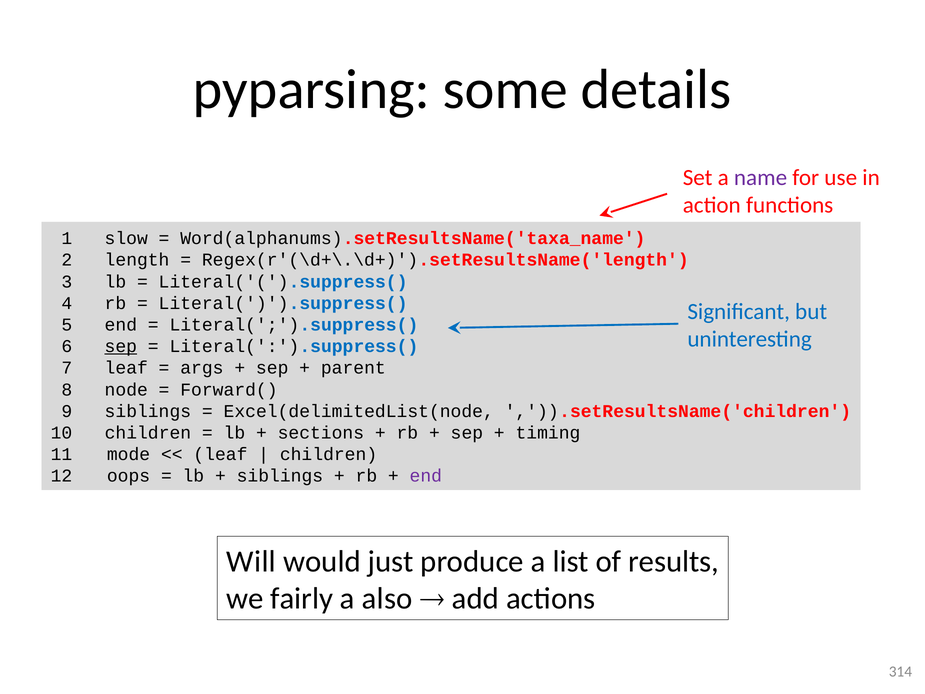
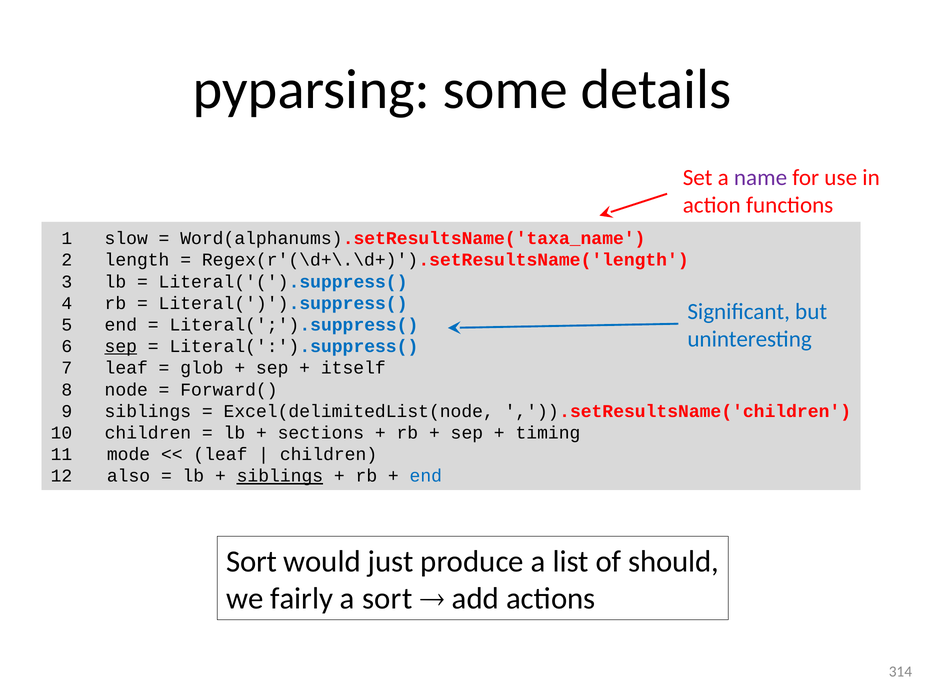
args: args -> glob (202, 368)
parent: parent -> itself (353, 368)
oops: oops -> also (129, 476)
siblings underline: none -> present (280, 476)
end colour: purple -> blue (426, 476)
Will: Will -> Sort (252, 561)
results: results -> should (674, 561)
a also: also -> sort (387, 598)
